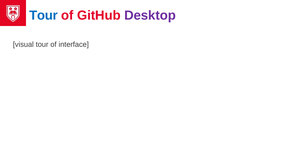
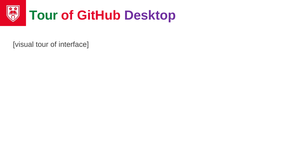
Tour colour: blue -> green (44, 15)
